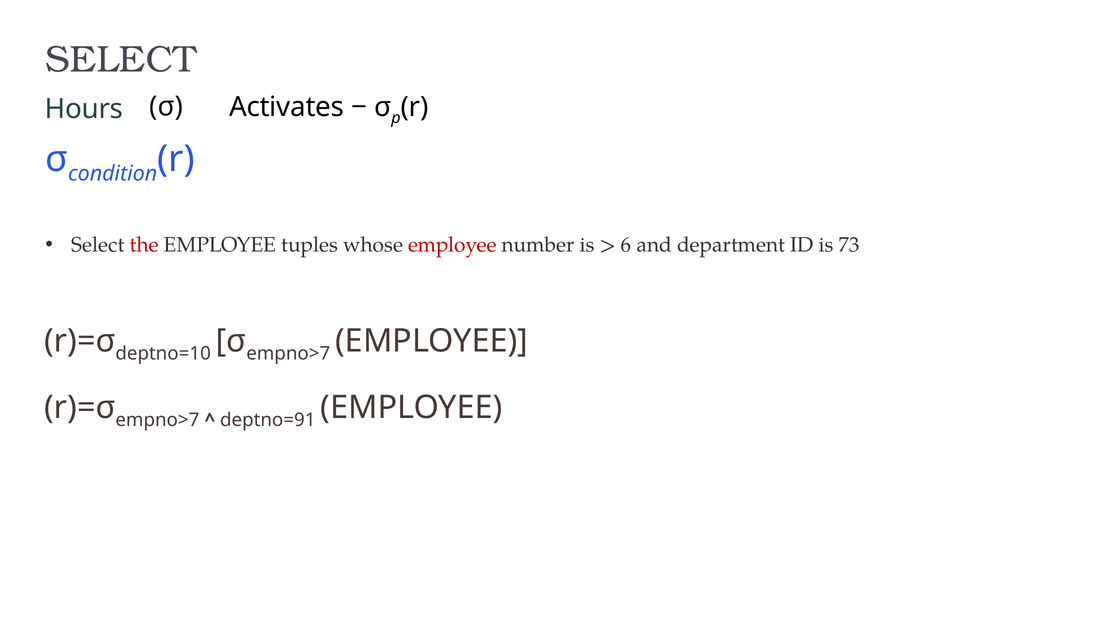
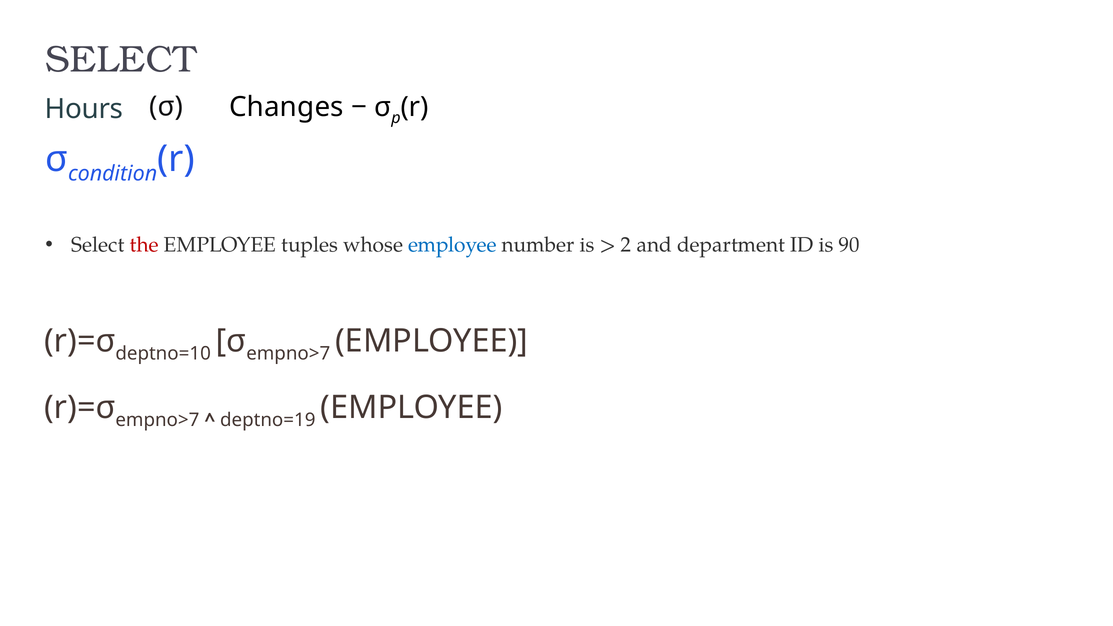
Activates: Activates -> Changes (286, 107)
employee colour: red -> blue (452, 245)
6: 6 -> 2 (626, 245)
73: 73 -> 90 (849, 245)
deptno=91: deptno=91 -> deptno=19 (268, 420)
